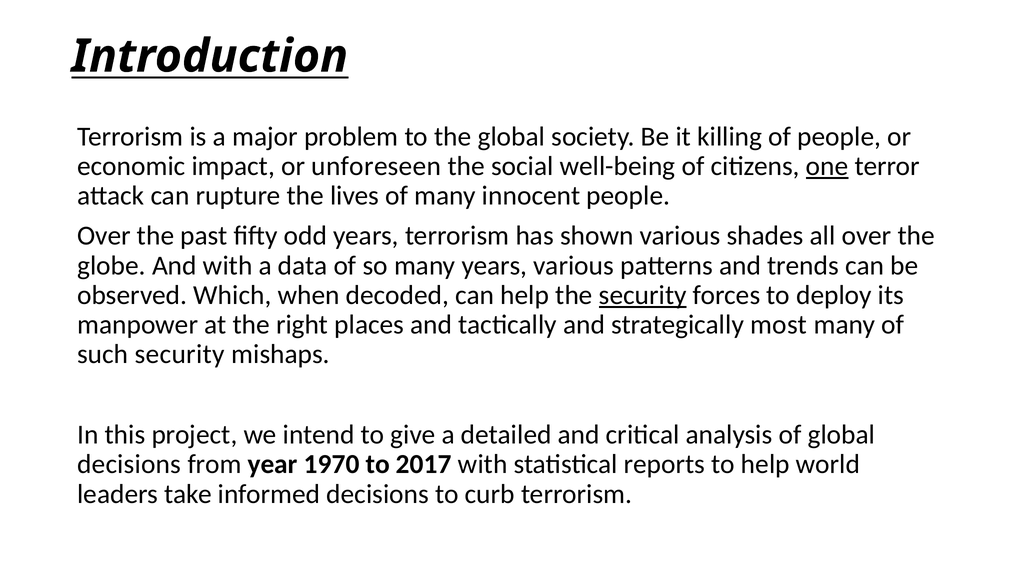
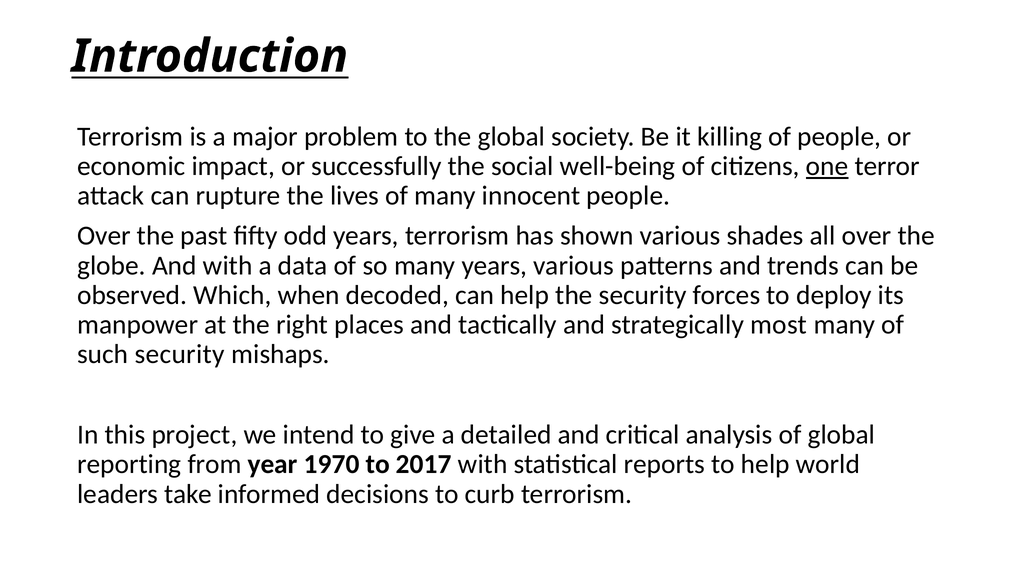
unforeseen: unforeseen -> successfully (376, 166)
security underline: present -> none (643, 295)
decisions: decisions -> reporting (129, 464)
